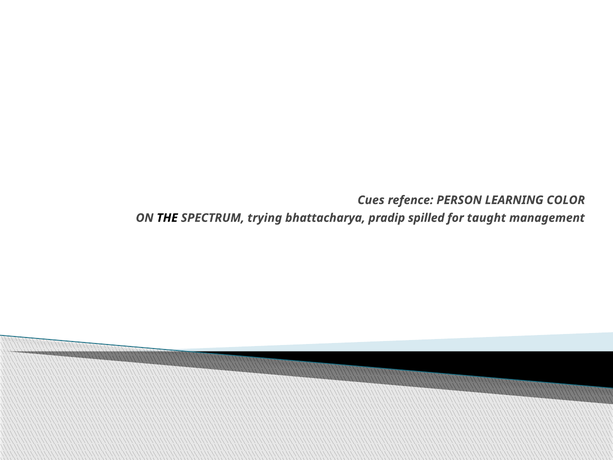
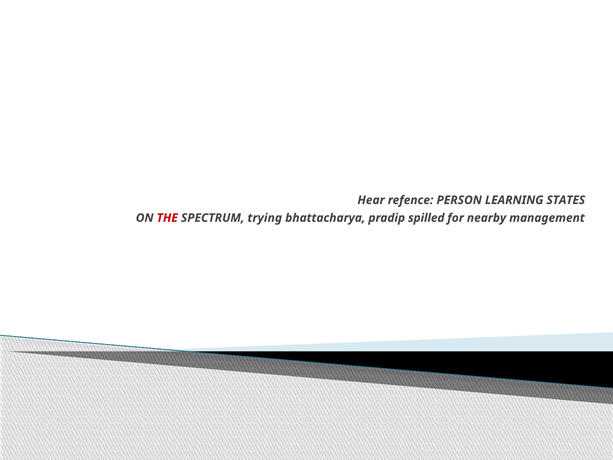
Cues: Cues -> Hear (371, 200)
COLOR: COLOR -> STATES (566, 200)
THE colour: black -> red (167, 218)
taught: taught -> nearby (487, 218)
